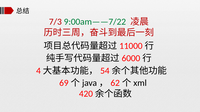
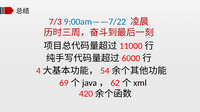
9:00am——7/22 colour: green -> blue (95, 22)
